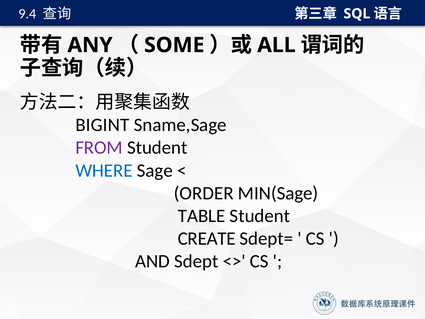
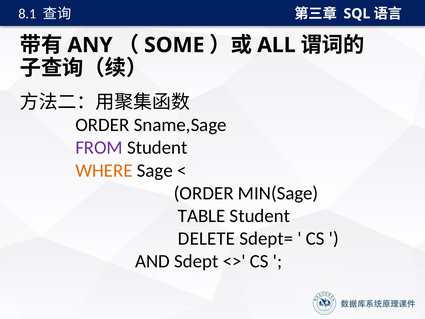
9.4: 9.4 -> 8.1 (27, 14)
BIGINT: BIGINT -> ORDER (102, 125)
WHERE colour: blue -> orange (104, 170)
CREATE: CREATE -> DELETE (207, 238)
